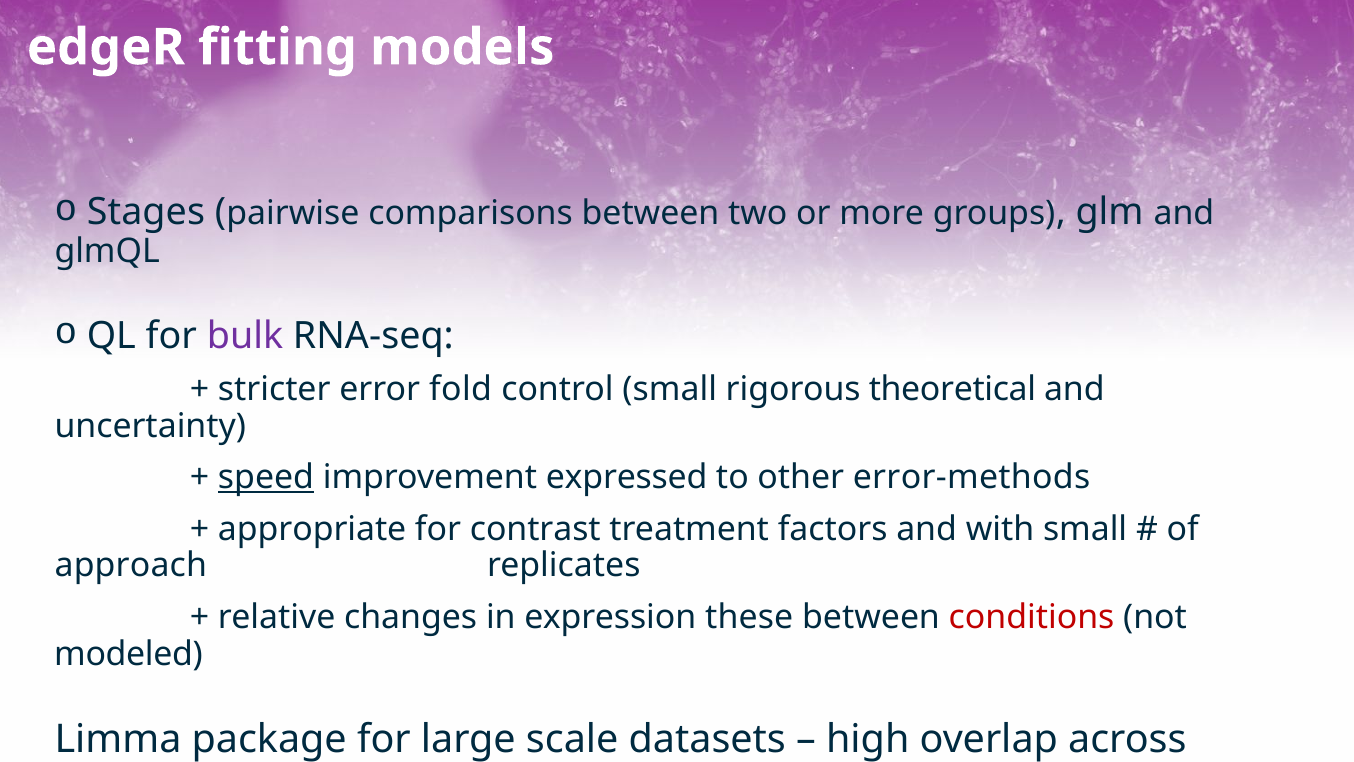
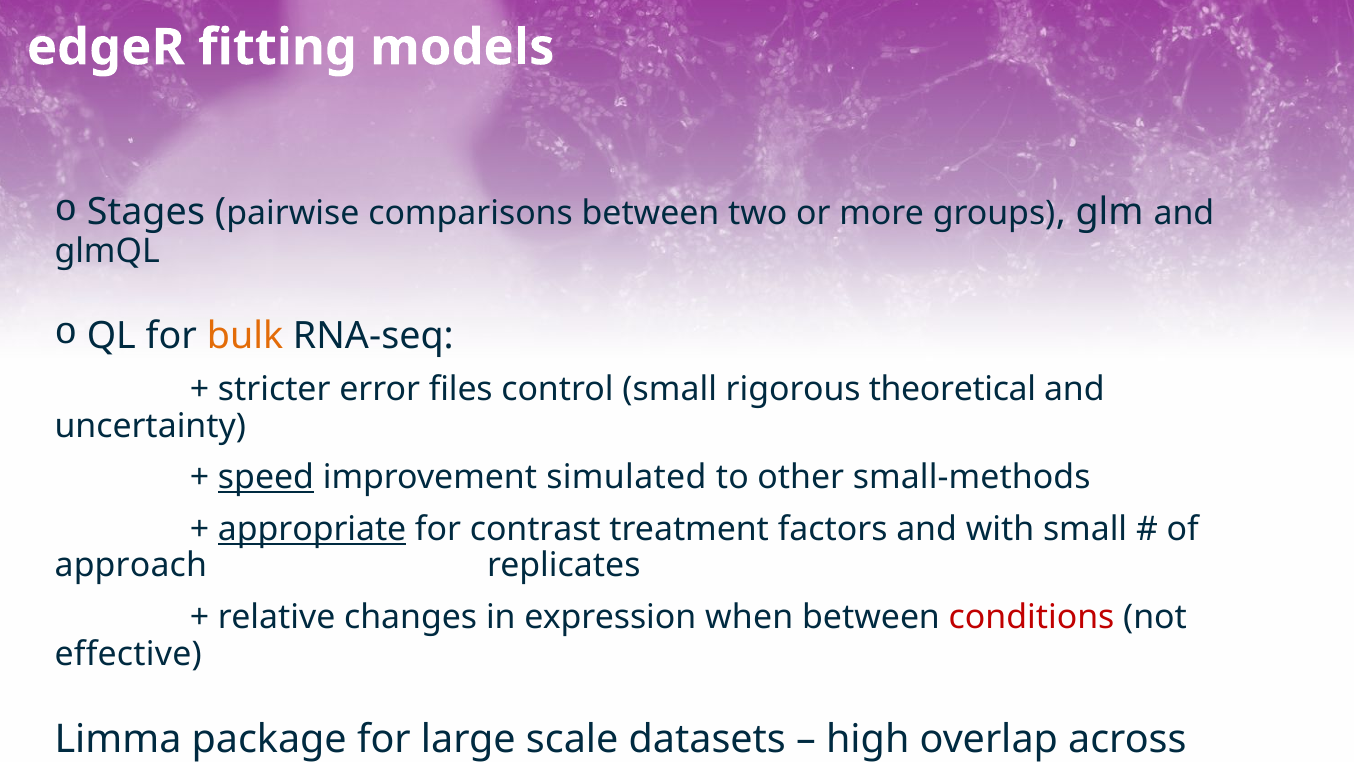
bulk colour: purple -> orange (245, 336)
fold: fold -> files (461, 389)
expressed: expressed -> simulated (626, 477)
error-methods: error-methods -> small-methods (972, 477)
appropriate underline: none -> present (312, 529)
these: these -> when (749, 617)
modeled: modeled -> effective (128, 654)
